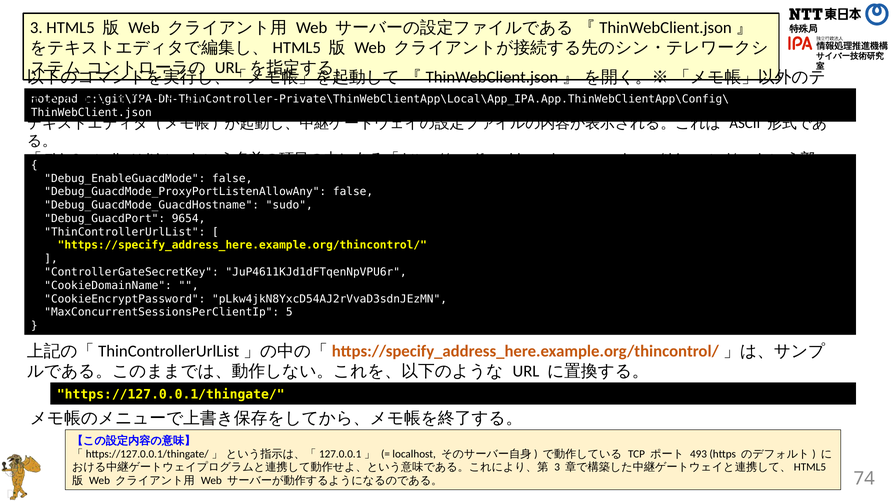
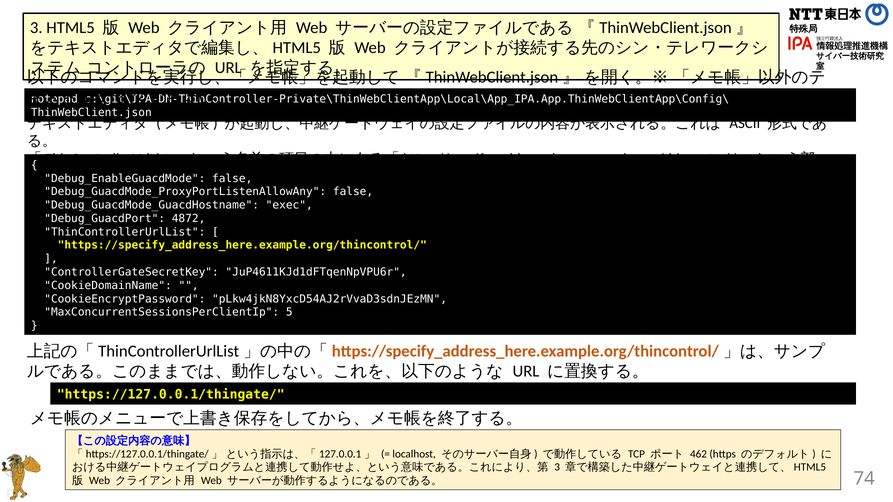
sudo: sudo -> exec (289, 205)
9654: 9654 -> 4872 (189, 219)
493: 493 -> 462 (699, 454)
